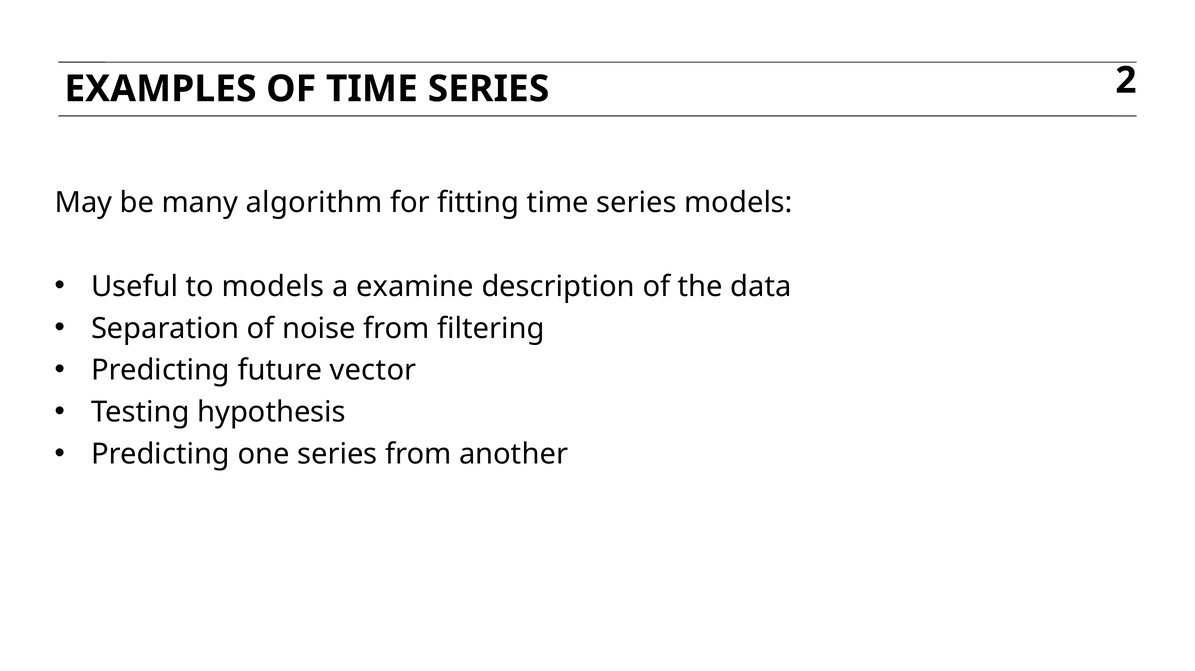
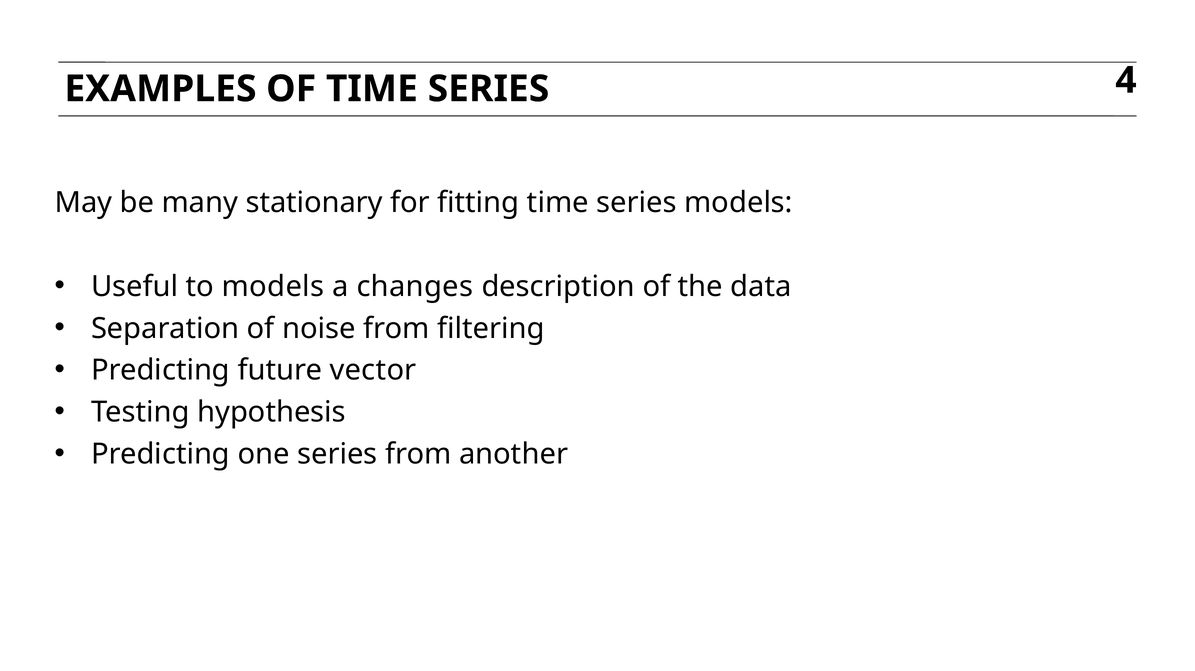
2: 2 -> 4 (1126, 80)
algorithm: algorithm -> stationary (314, 202)
examine: examine -> changes (415, 286)
